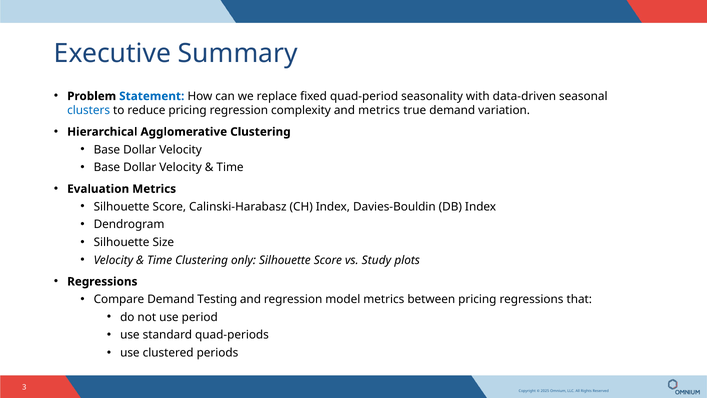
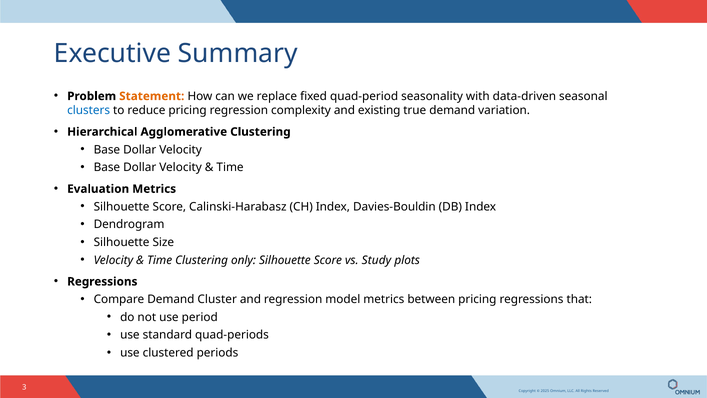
Statement colour: blue -> orange (152, 96)
and metrics: metrics -> existing (379, 110)
Testing: Testing -> Cluster (217, 299)
